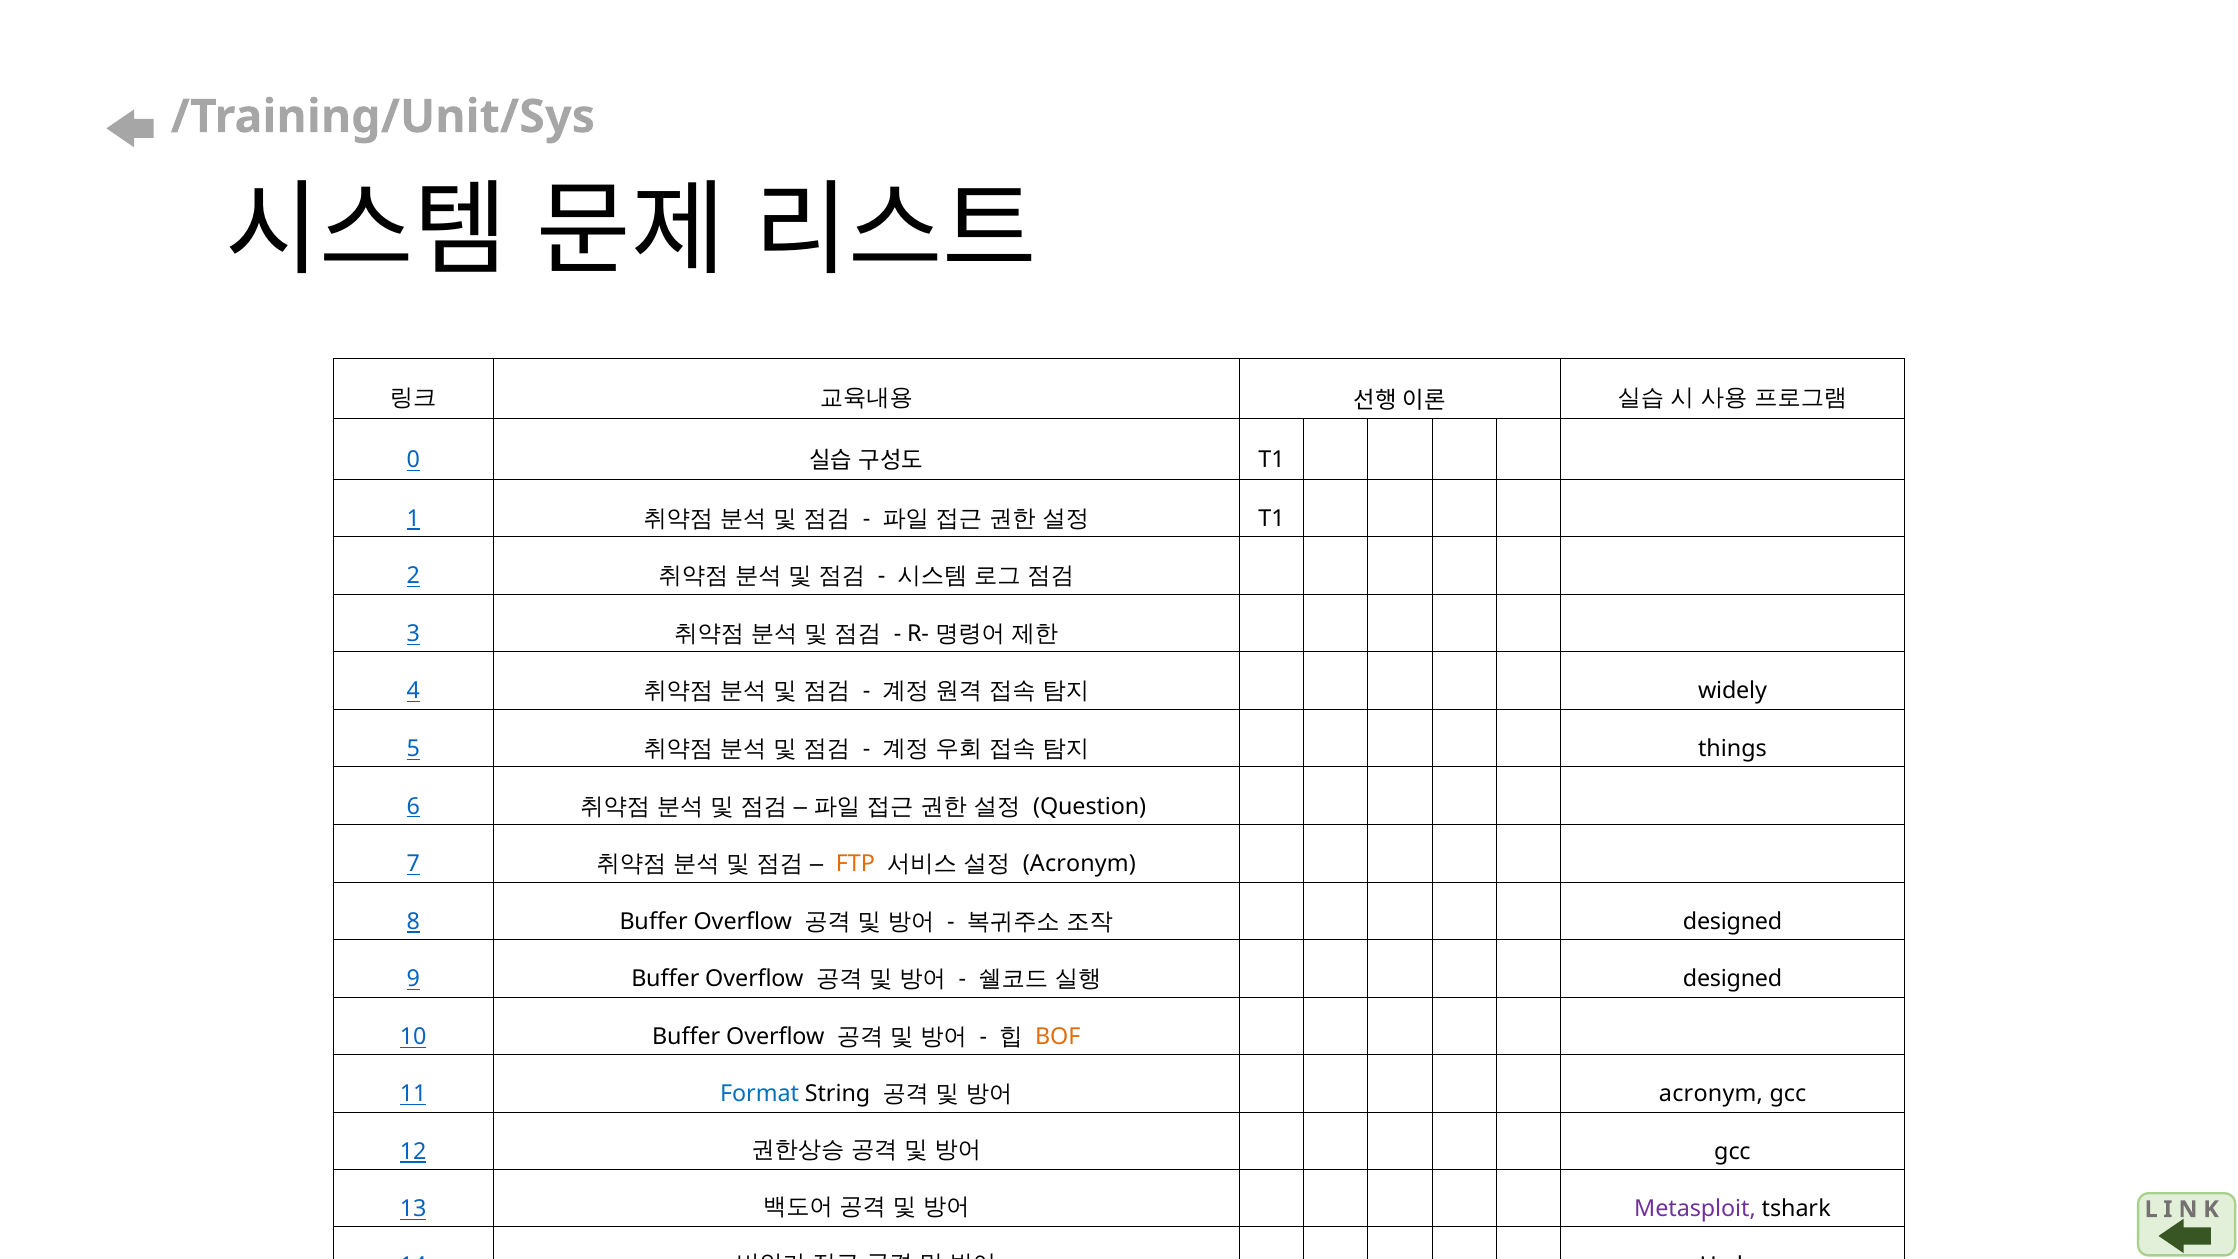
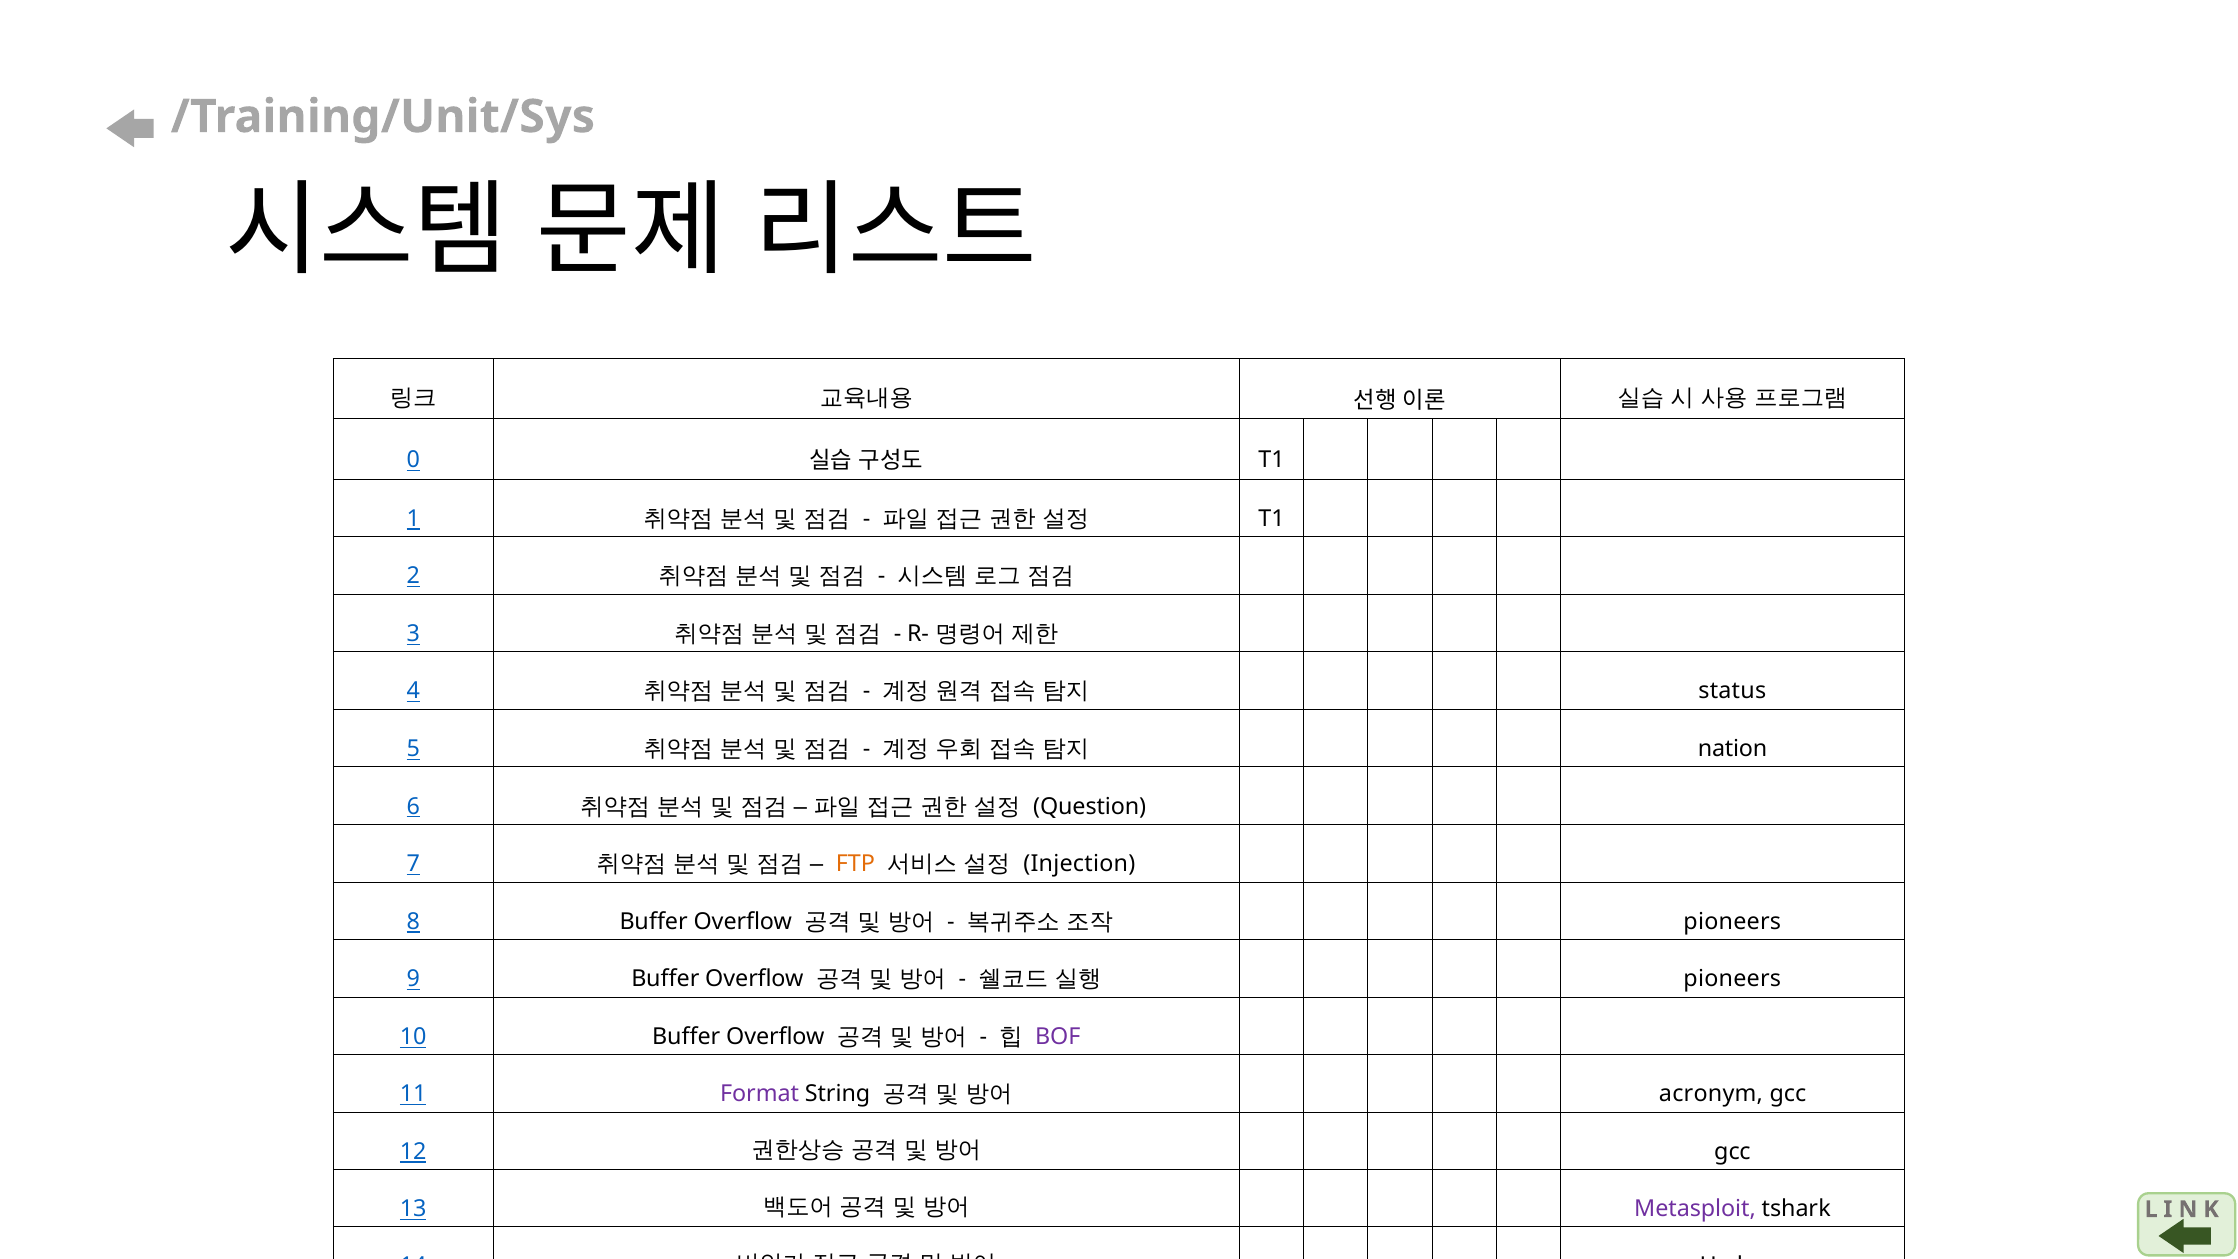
widely: widely -> status (1732, 691)
things: things -> nation (1733, 749)
Acronym: Acronym -> Injection (1079, 864)
designed: designed -> pioneers (1732, 921)
designed: designed -> pioneers (1732, 979)
BOF colour: orange -> purple (1058, 1036)
Format colour: blue -> purple (760, 1094)
